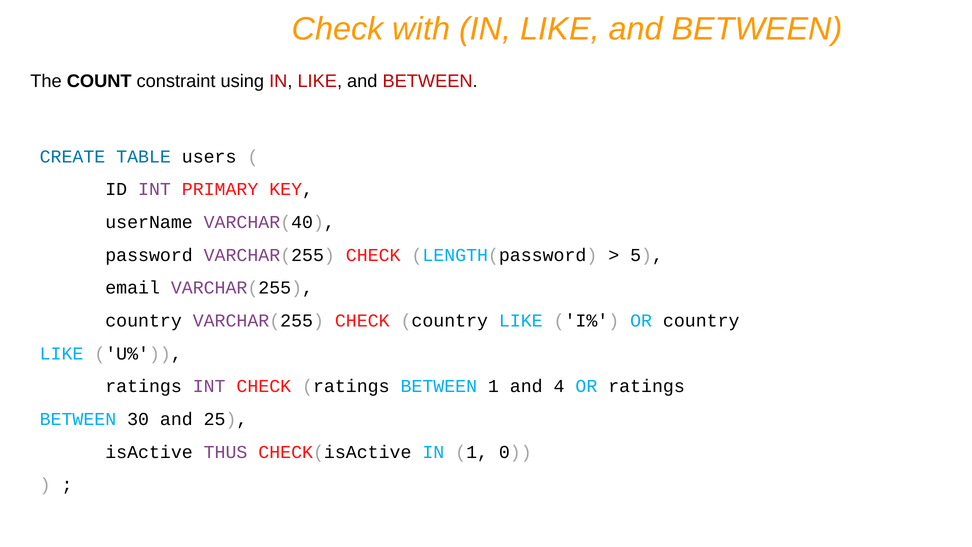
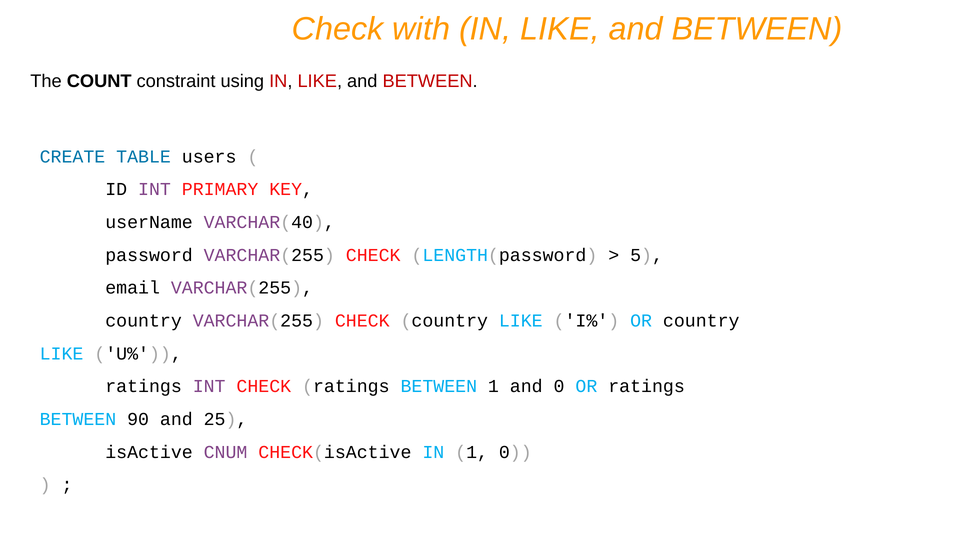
and 4: 4 -> 0 (559, 386)
30: 30 -> 90 (138, 419)
THUS: THUS -> CNUM (226, 452)
